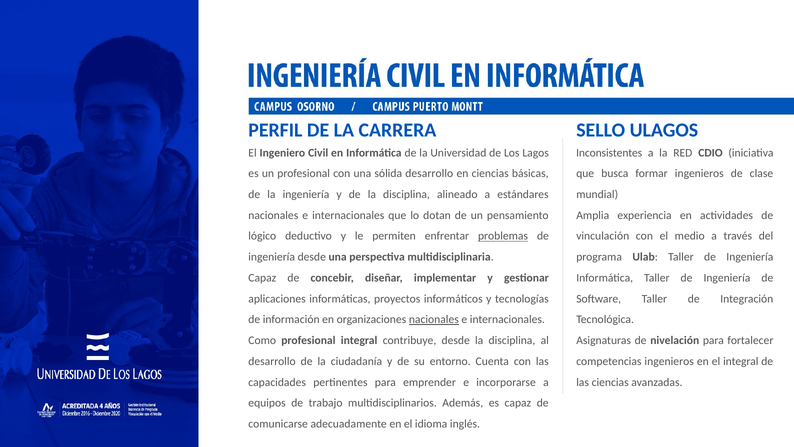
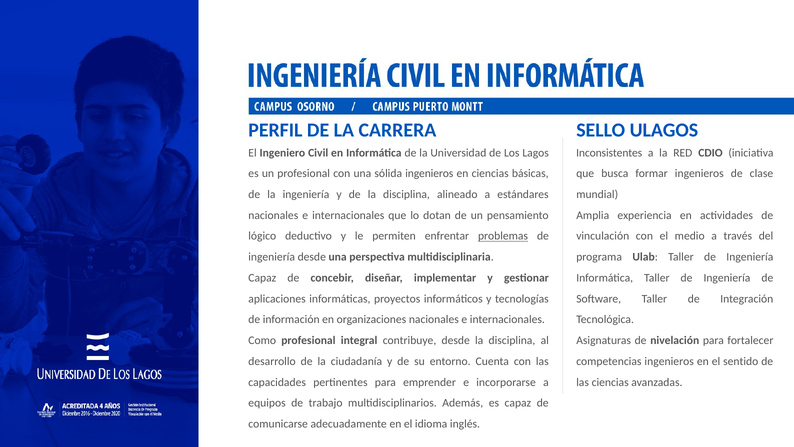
sólida desarrollo: desarrollo -> ingenieros (429, 173)
nacionales underline: present -> none (434, 319)
el integral: integral -> sentido (741, 361)
